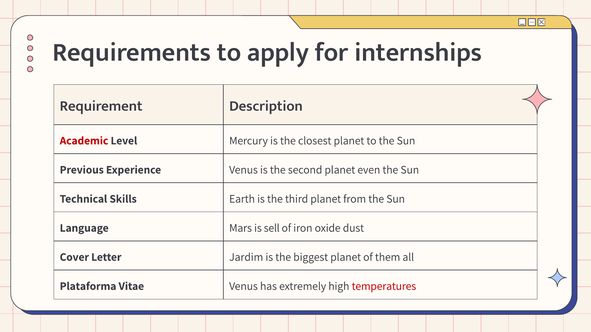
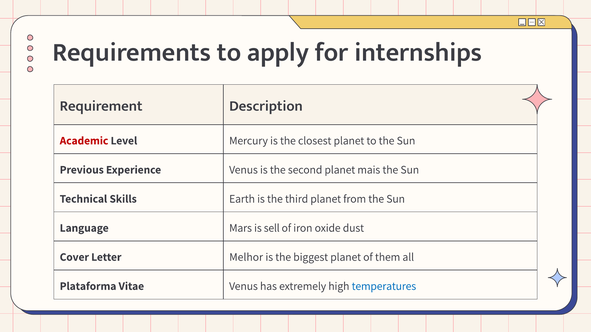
even: even -> mais (369, 170)
Jardim: Jardim -> Melhor (246, 257)
temperatures colour: red -> blue (384, 286)
